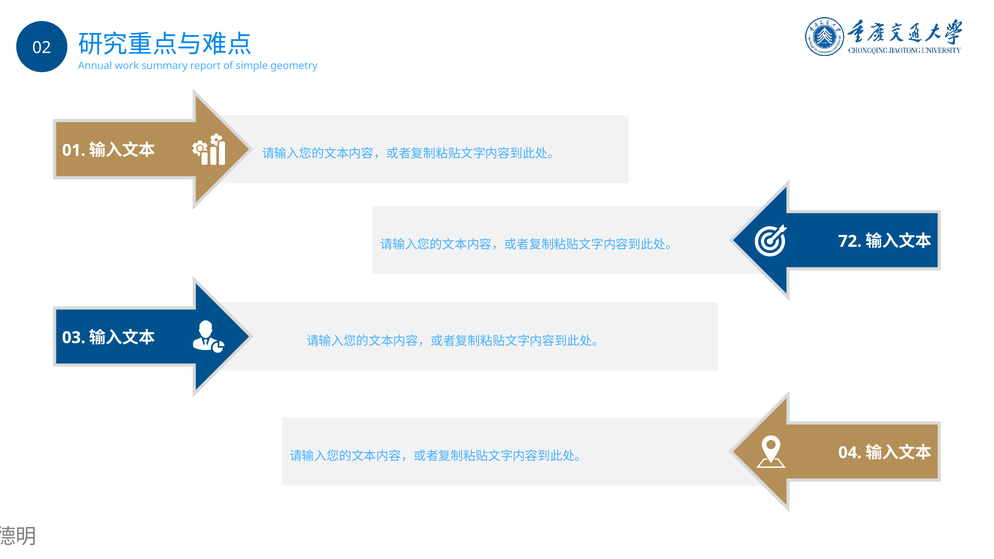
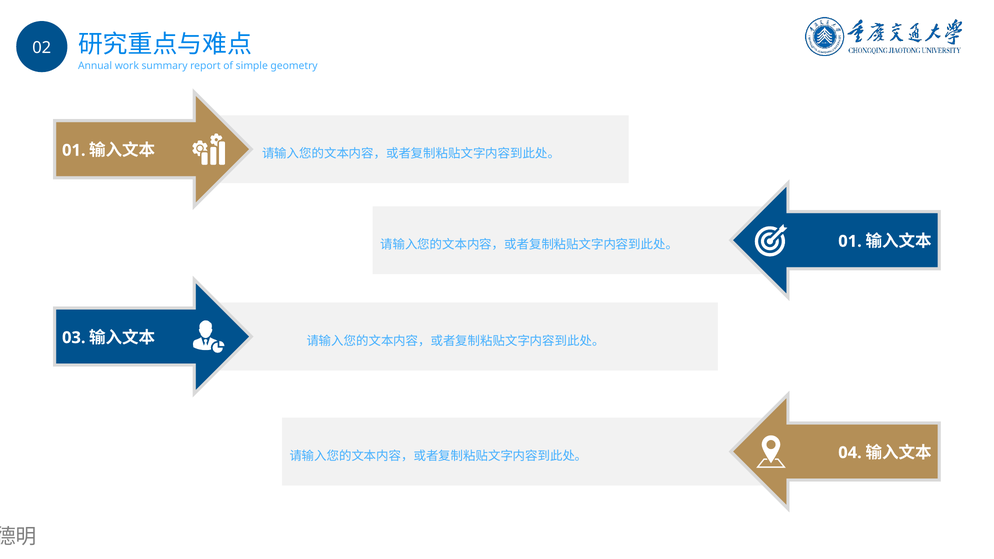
72: 72 -> 01 (850, 241)
